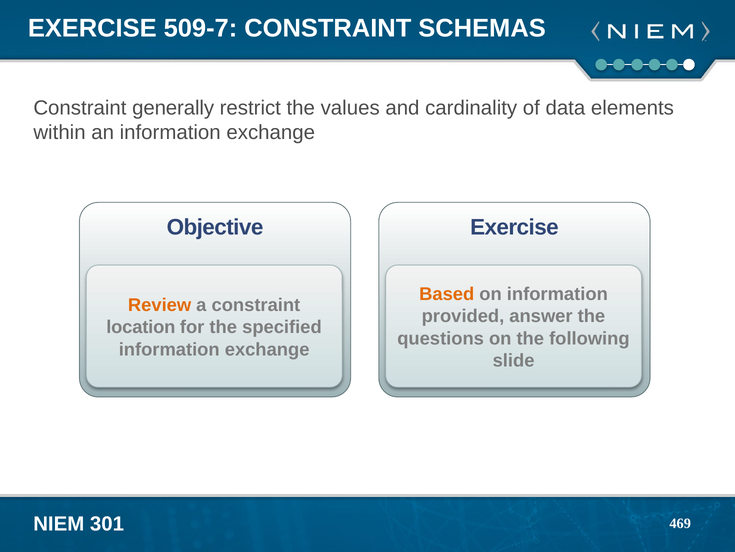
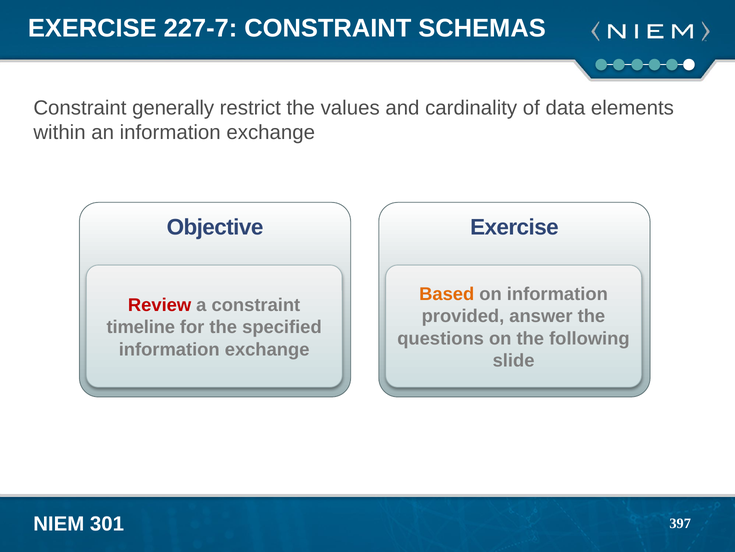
509-7: 509-7 -> 227-7 (200, 28)
Review colour: orange -> red (160, 305)
location: location -> timeline (141, 327)
469: 469 -> 397 (680, 523)
